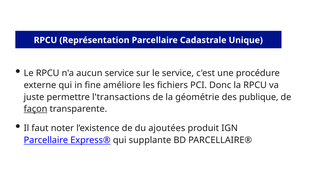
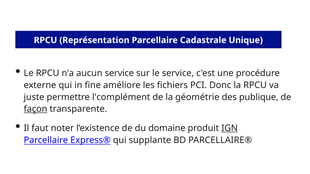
l'transactions: l'transactions -> l'complément (121, 97)
ajoutées: ajoutées -> domaine (167, 128)
IGN underline: none -> present (230, 128)
